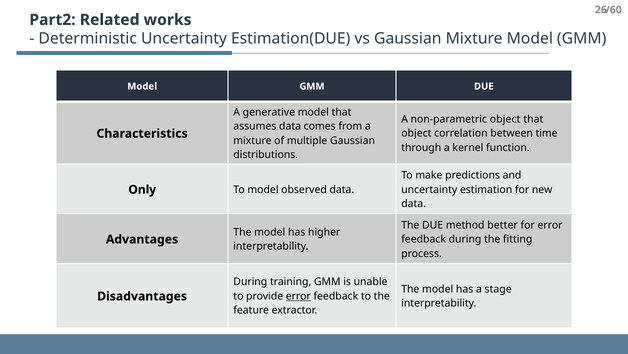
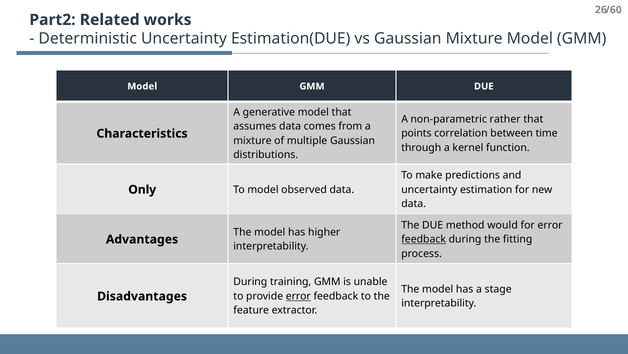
non-parametric object: object -> rather (505, 119)
object: object -> points (416, 133)
better: better -> would (503, 225)
feedback underline: none -> present (424, 239)
